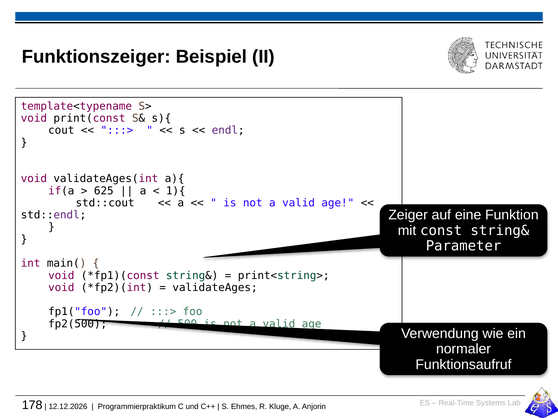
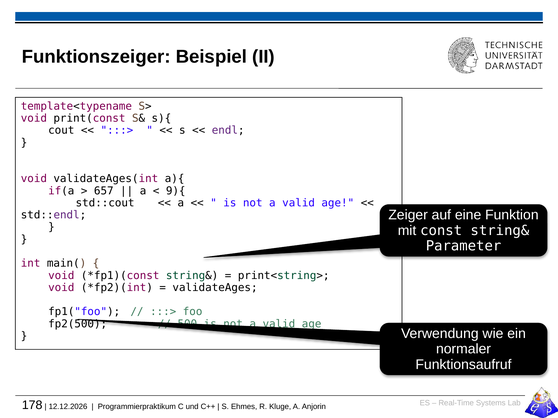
625: 625 -> 657 (104, 191)
1){: 1){ -> 9){ (176, 191)
